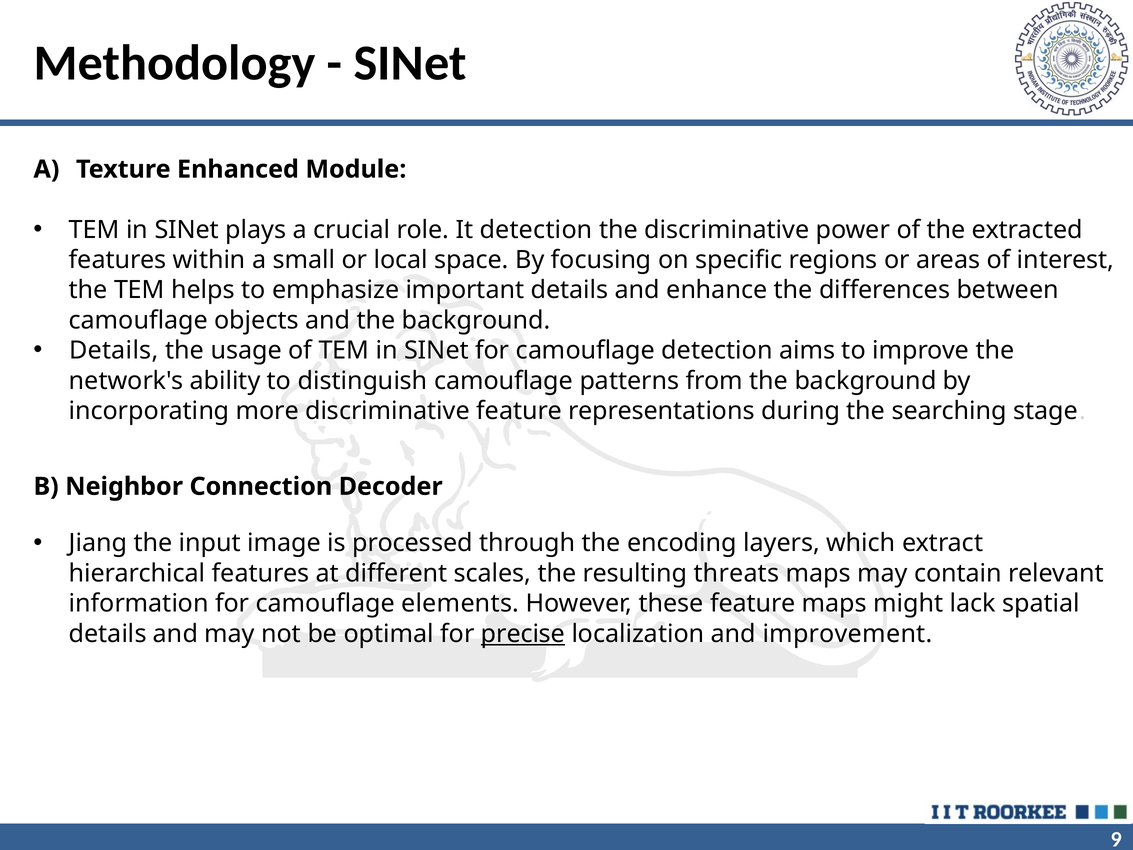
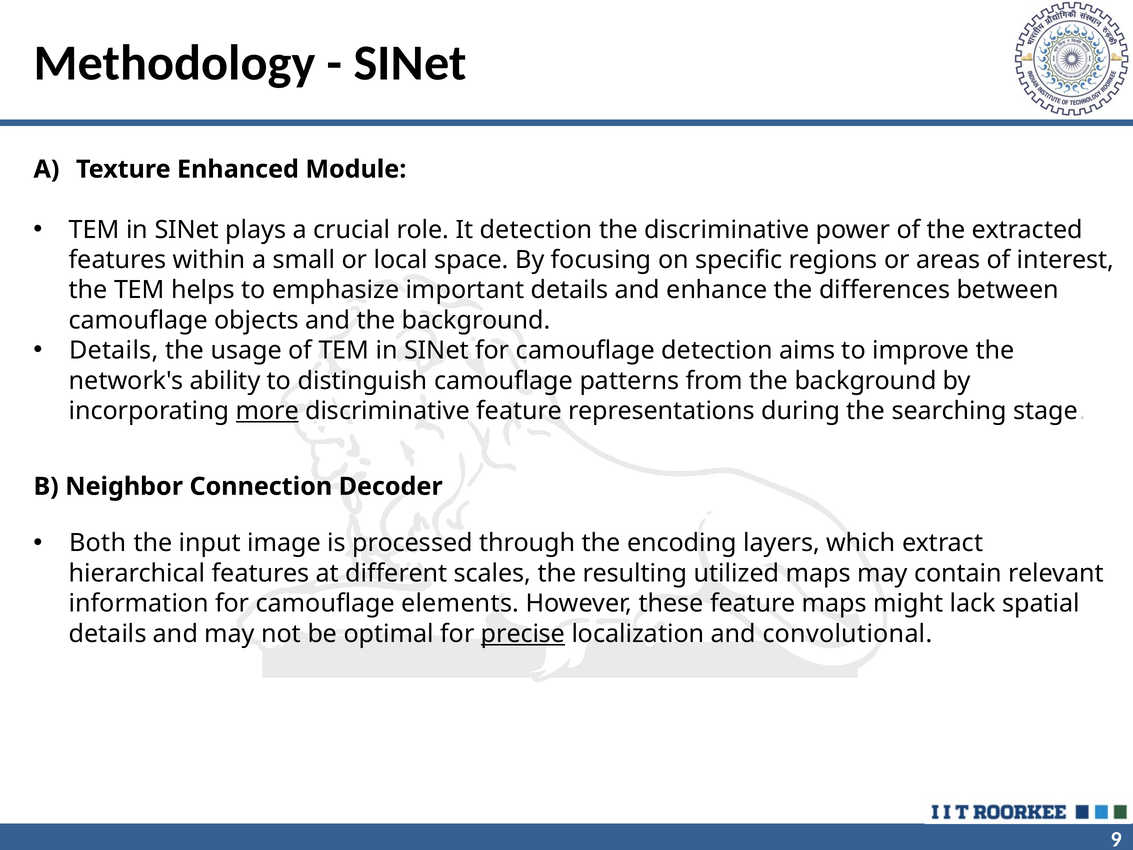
more underline: none -> present (267, 411)
Jiang: Jiang -> Both (98, 543)
threats: threats -> utilized (737, 573)
improvement: improvement -> convolutional (847, 634)
